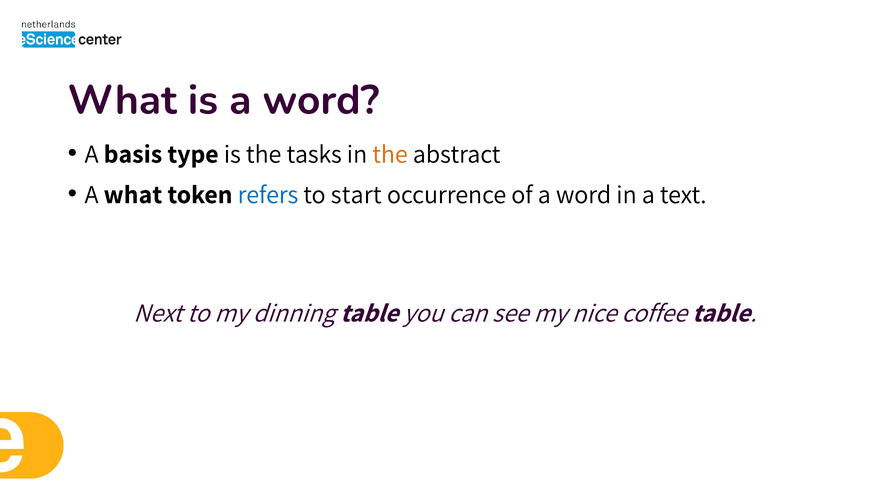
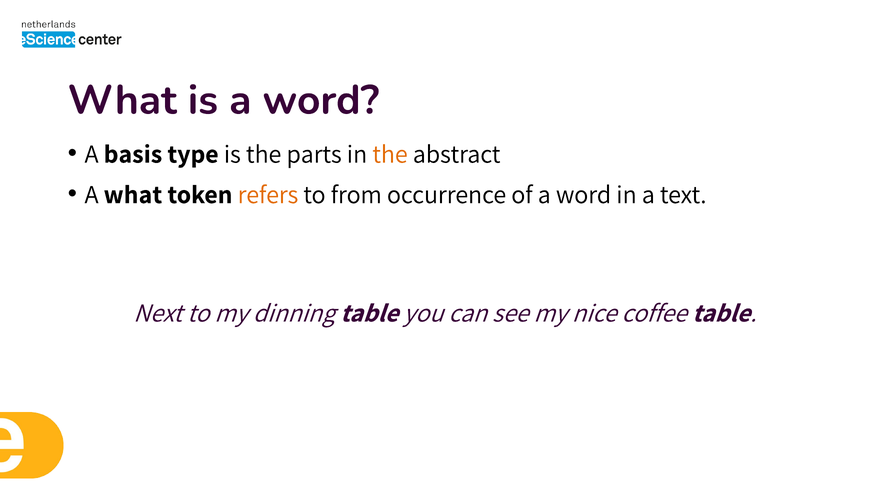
tasks: tasks -> parts (314, 154)
refers colour: blue -> orange (268, 194)
start: start -> from (356, 194)
